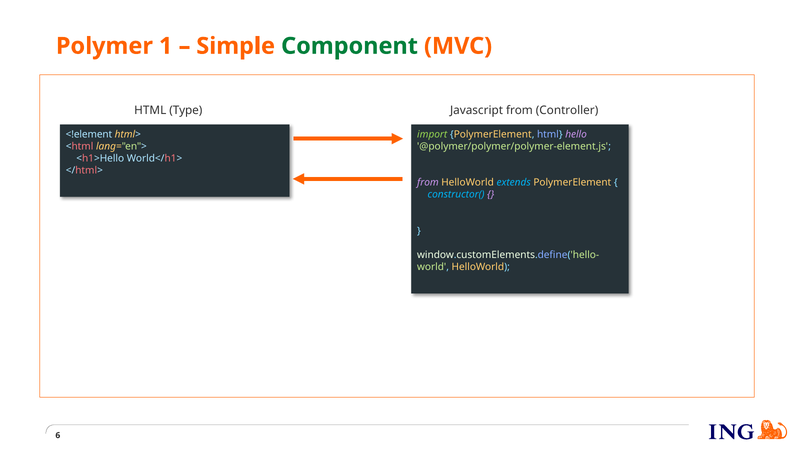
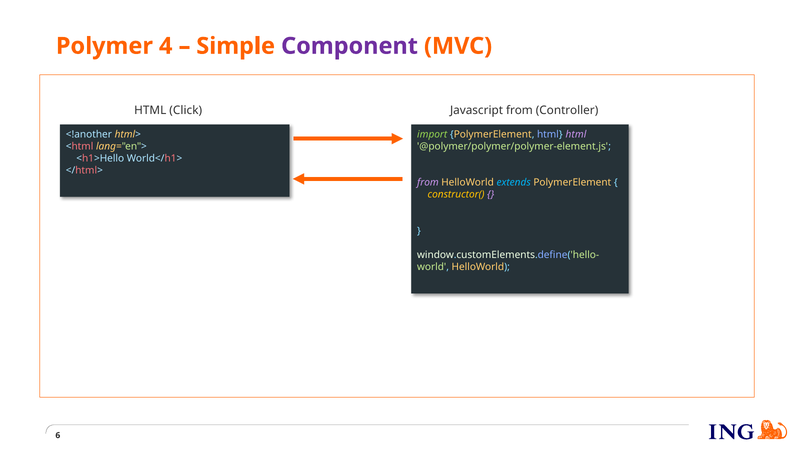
1: 1 -> 4 (166, 46)
Component colour: green -> purple (350, 46)
Type: Type -> Click (186, 110)
<!element: <!element -> <!another (89, 134)
html hello: hello -> html (576, 134)
constructor( colour: light blue -> yellow (456, 195)
